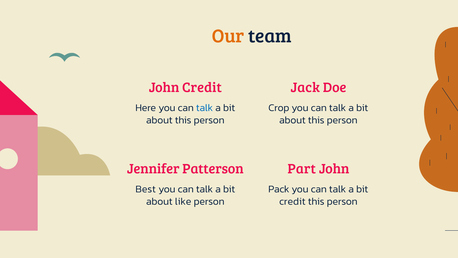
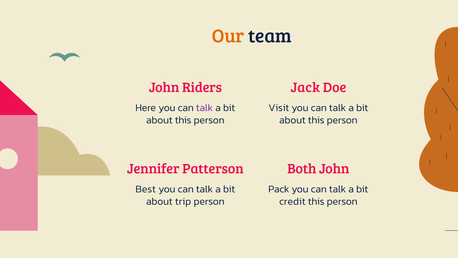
John Credit: Credit -> Riders (202, 87)
talk colour: blue -> purple (204, 108)
Crop: Crop -> Visit (279, 108)
Part: Part -> Both (302, 169)
like: like -> trip (183, 201)
